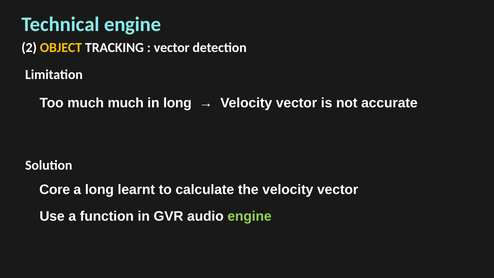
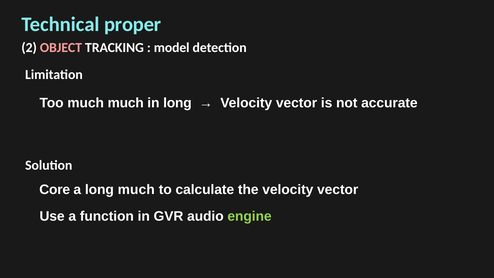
Technical engine: engine -> proper (133, 24)
OBJECT colour: yellow -> pink (61, 47)
vector: vector -> model (172, 47)
long learnt: learnt -> much (136, 190)
